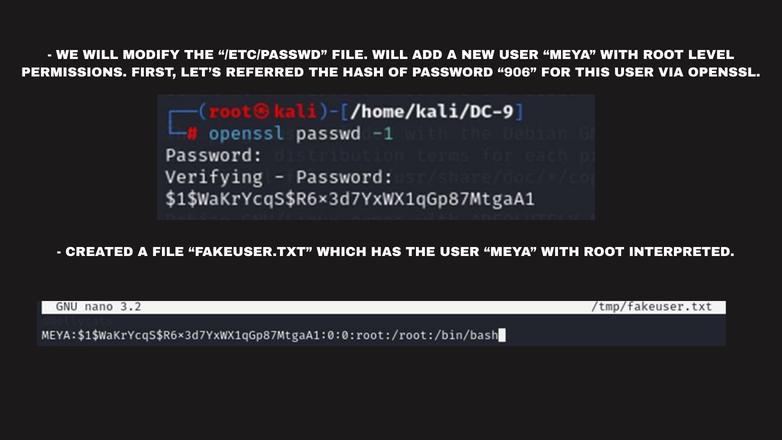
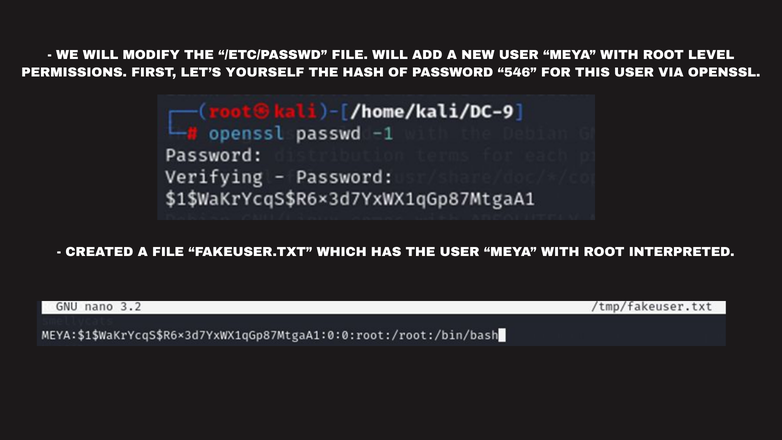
REFERRED: REFERRED -> YOURSELF (265, 72)
906: 906 -> 546 (517, 72)
